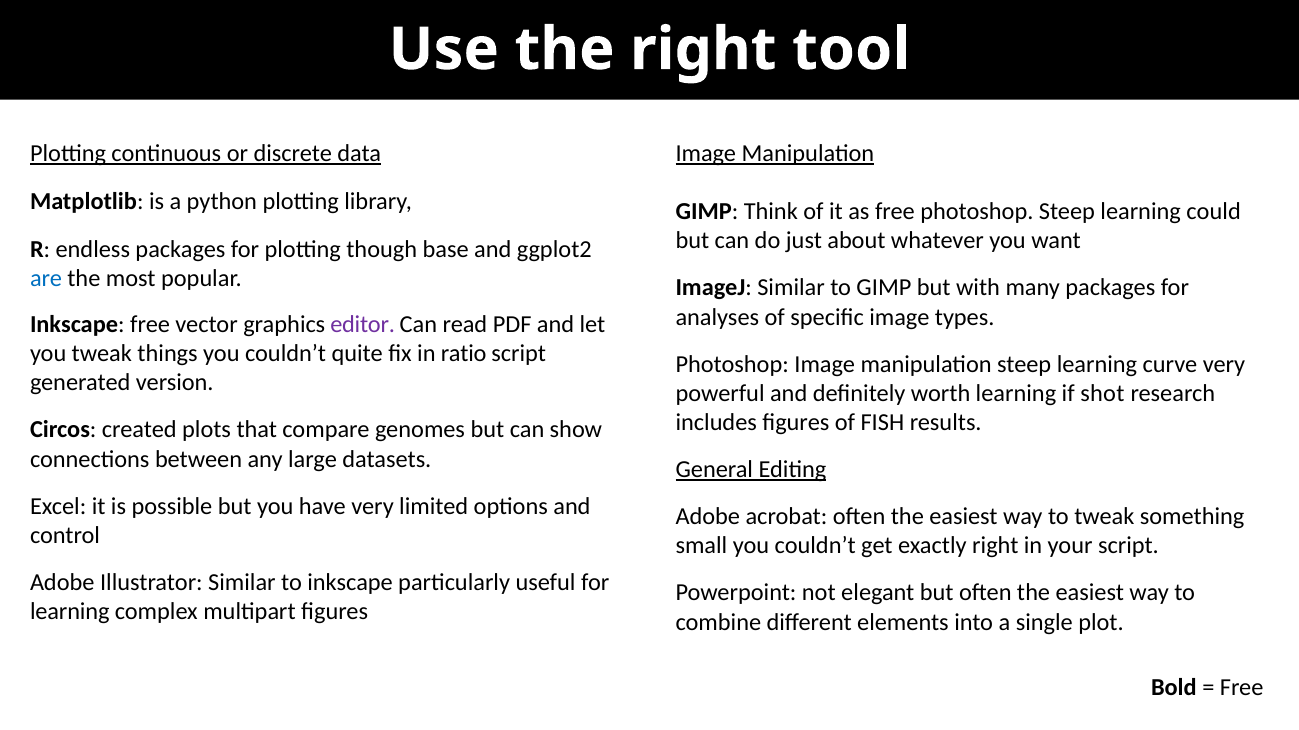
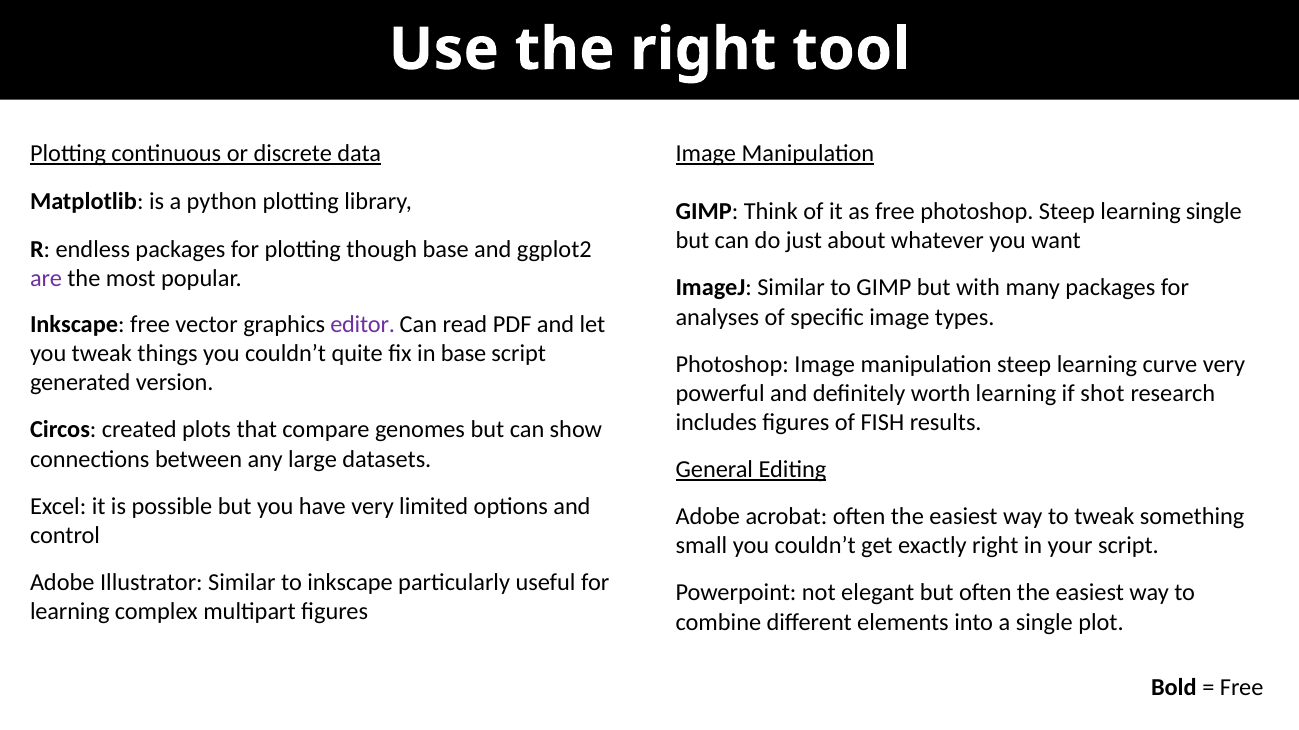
learning could: could -> single (1214, 212)
are colour: blue -> purple (46, 278)
in ratio: ratio -> base (464, 354)
